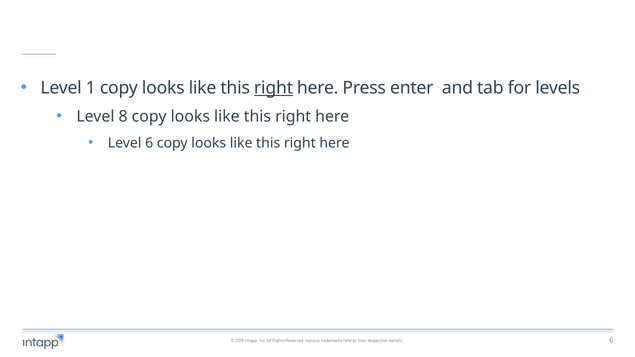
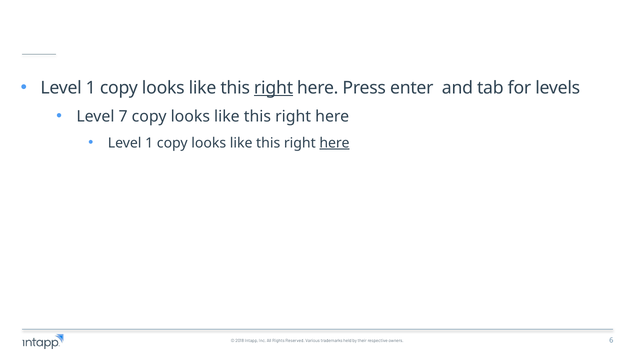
8: 8 -> 7 (123, 116)
6: 6 -> 1 (149, 143)
here underline: none -> present (334, 143)
